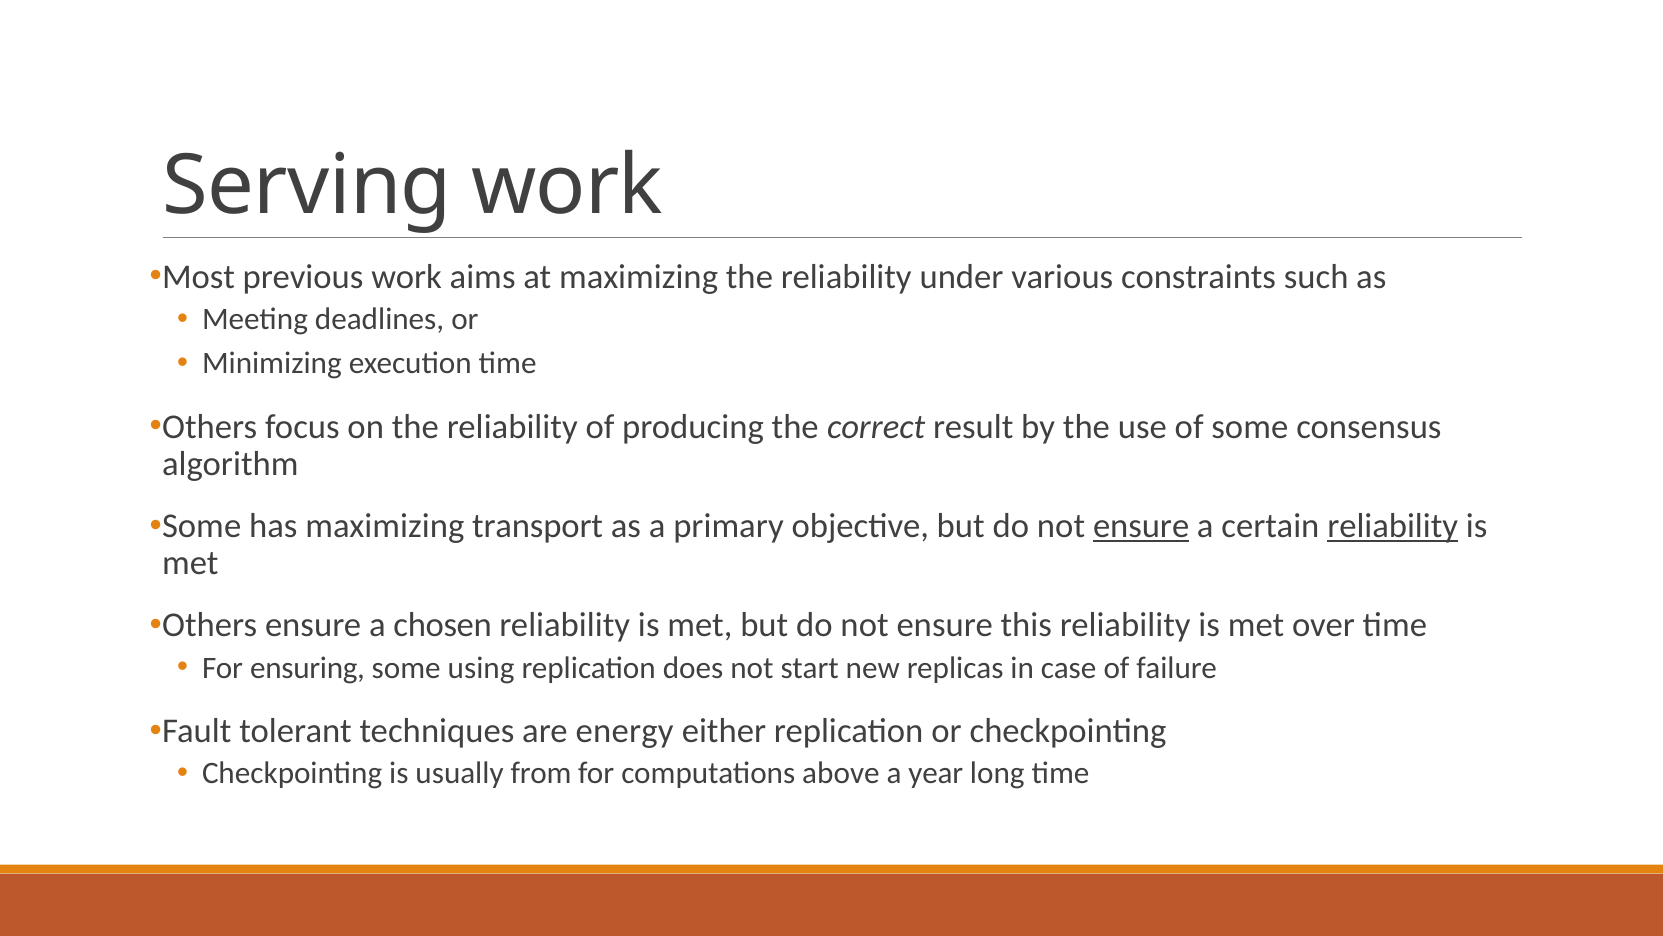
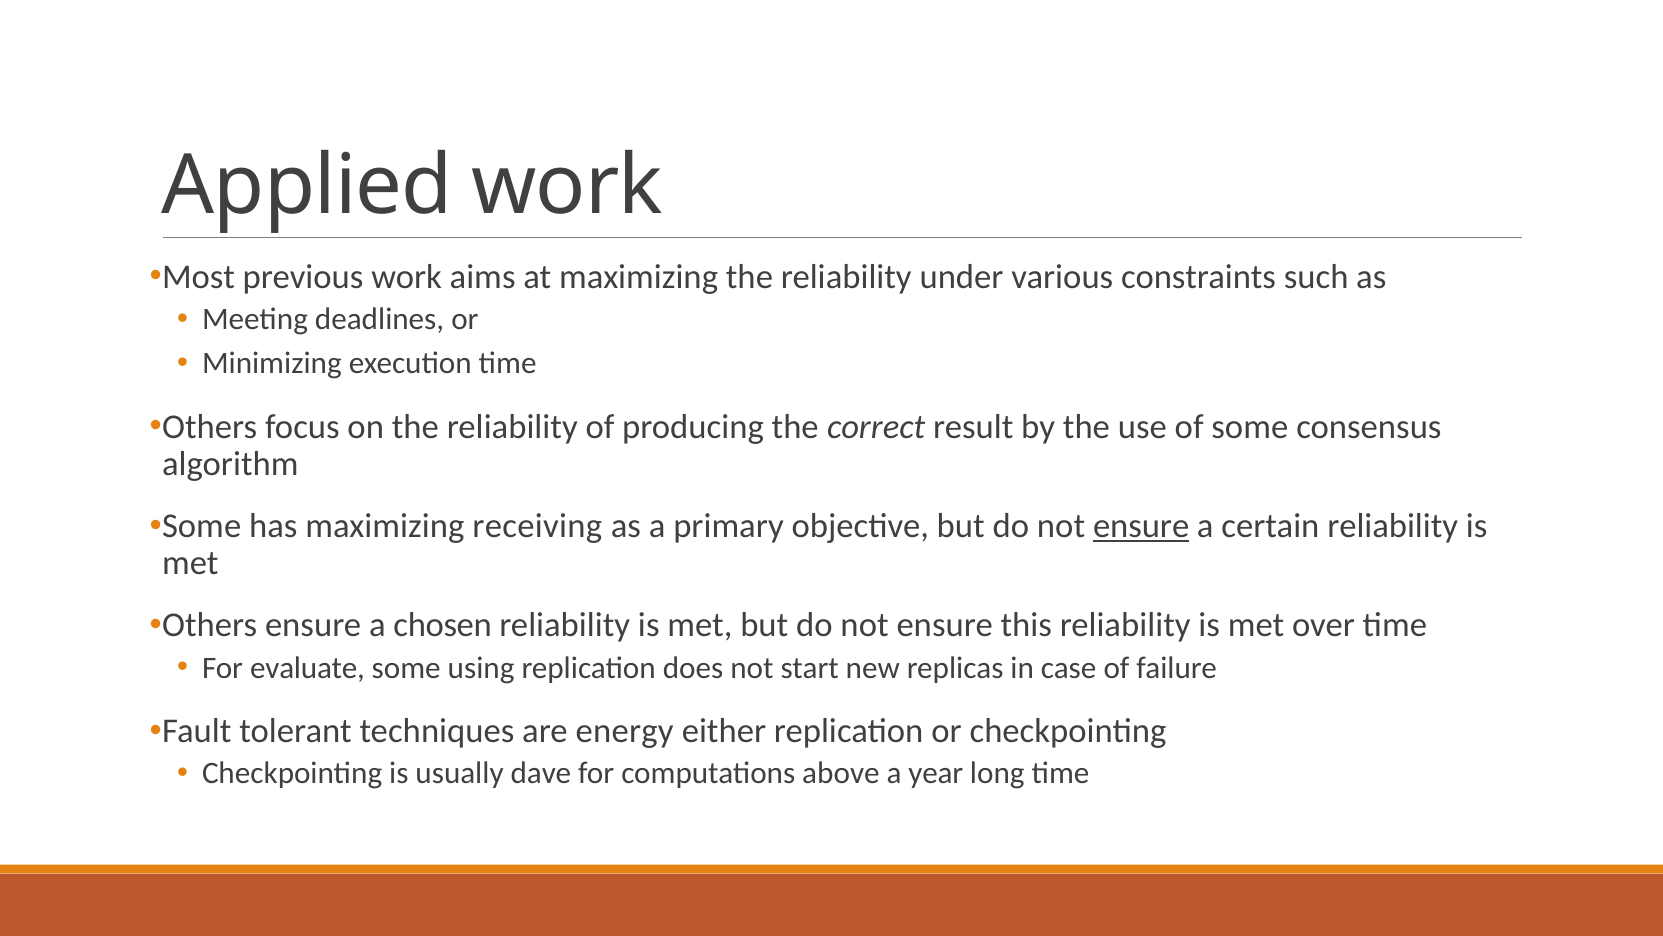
Serving: Serving -> Applied (307, 186)
transport: transport -> receiving (537, 526)
reliability underline: present -> none (1393, 526)
ensuring: ensuring -> evaluate (308, 667)
from: from -> dave (541, 773)
